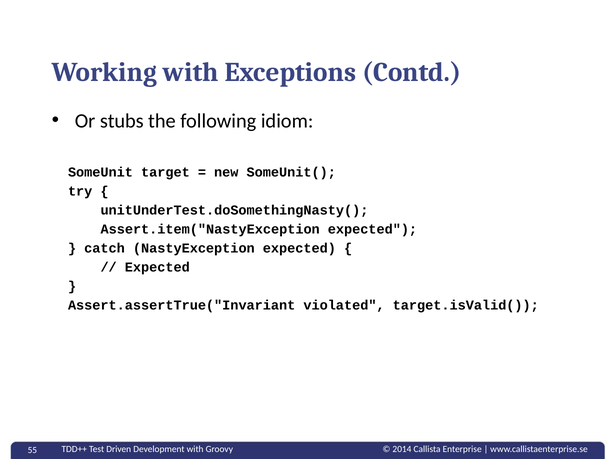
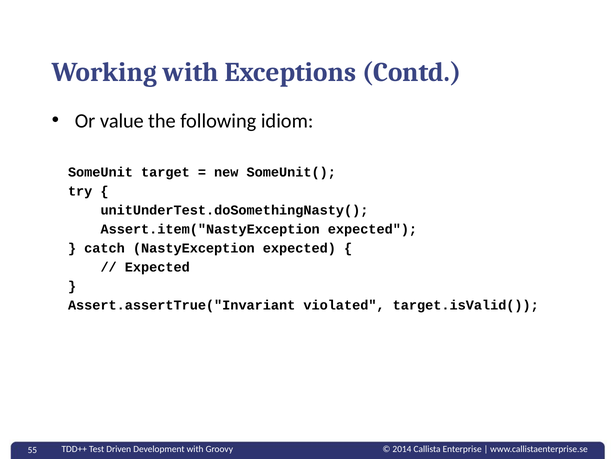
stubs: stubs -> value (122, 121)
